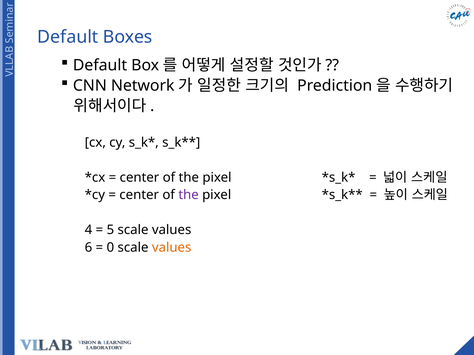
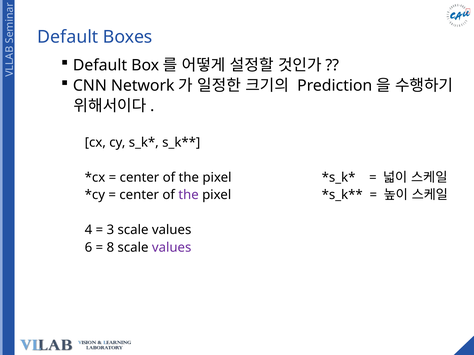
5: 5 -> 3 (110, 230)
0: 0 -> 8 (110, 248)
values colour: orange -> purple (172, 248)
